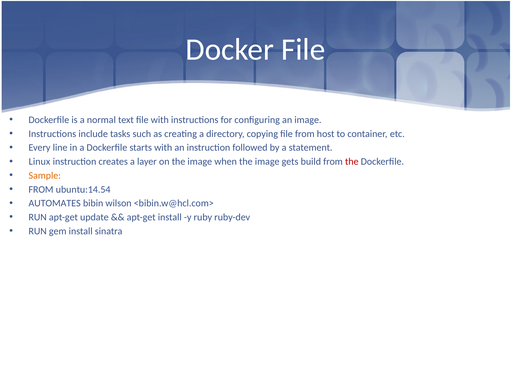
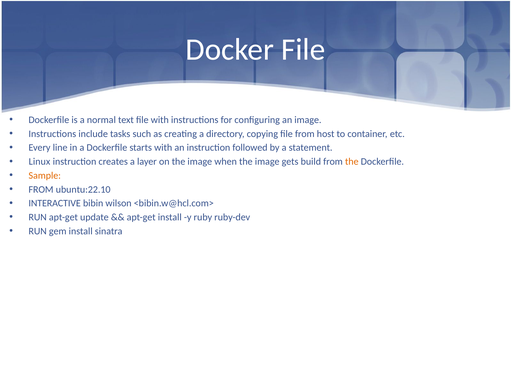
the colour: red -> orange (352, 162)
ubuntu:14.54: ubuntu:14.54 -> ubuntu:22.10 (83, 190)
AUTOMATES: AUTOMATES -> INTERACTIVE (55, 203)
